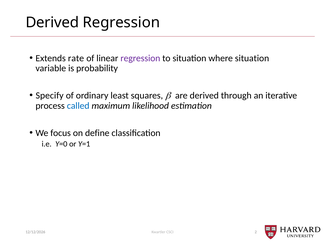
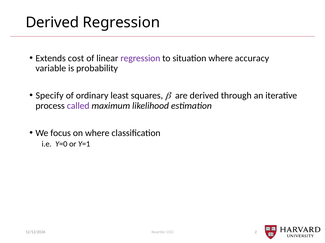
rate: rate -> cost (76, 58)
where situation: situation -> accuracy (252, 58)
called colour: blue -> purple (78, 106)
on define: define -> where (97, 133)
